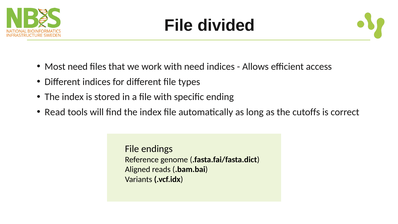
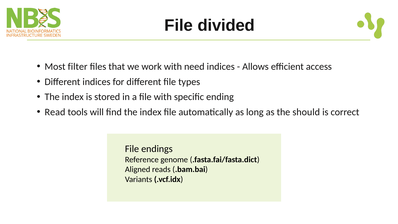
Most need: need -> filter (78, 67)
cutoffs: cutoffs -> should (306, 112)
